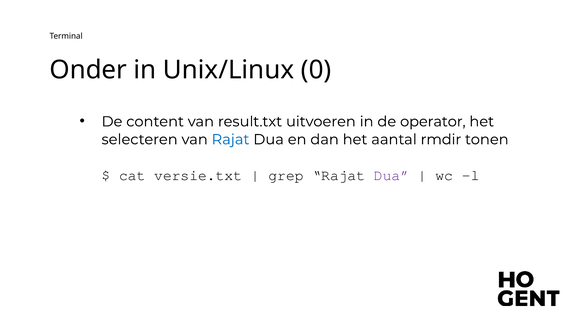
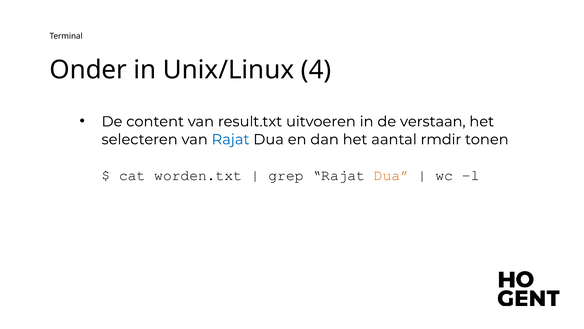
0: 0 -> 4 (316, 70)
operator: operator -> verstaan (433, 121)
versie.txt: versie.txt -> worden.txt (198, 175)
Dua colour: purple -> orange (392, 175)
